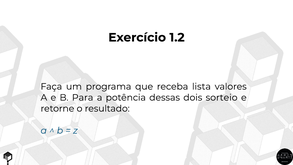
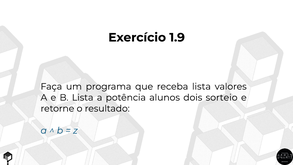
1.2: 1.2 -> 1.9 (177, 37)
B Para: Para -> Lista (83, 97)
dessas: dessas -> alunos (165, 97)
